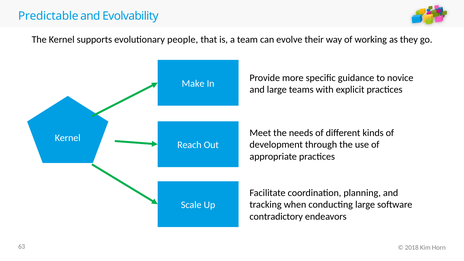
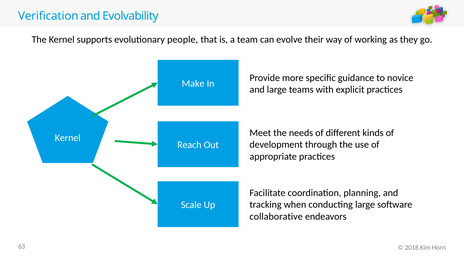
Predictable: Predictable -> Verification (48, 16)
contradictory: contradictory -> collaborative (276, 216)
